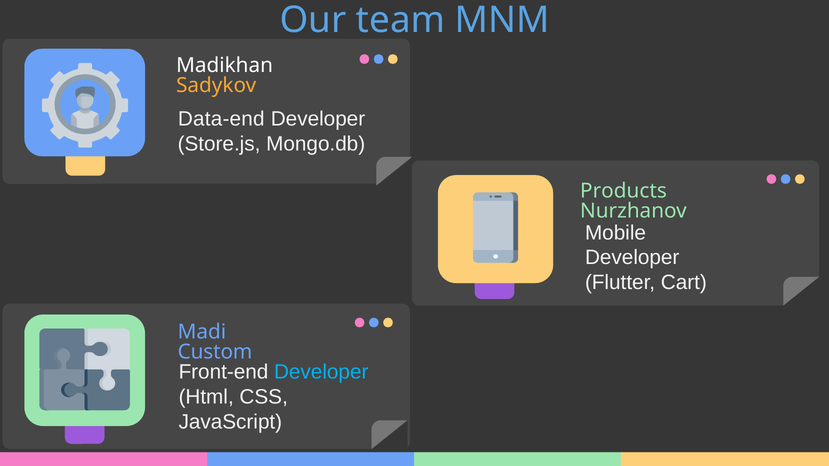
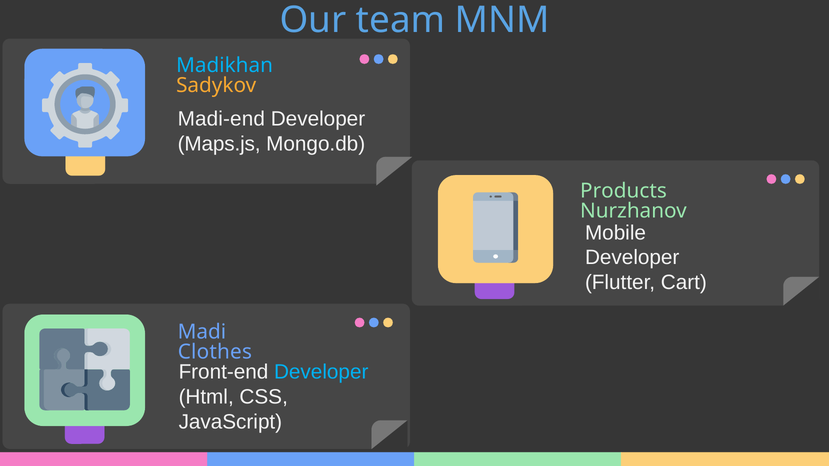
Madikhan colour: white -> light blue (225, 65)
Data-end: Data-end -> Madi-end (221, 119)
Store.js: Store.js -> Maps.js (219, 144)
Custom: Custom -> Clothes (215, 352)
